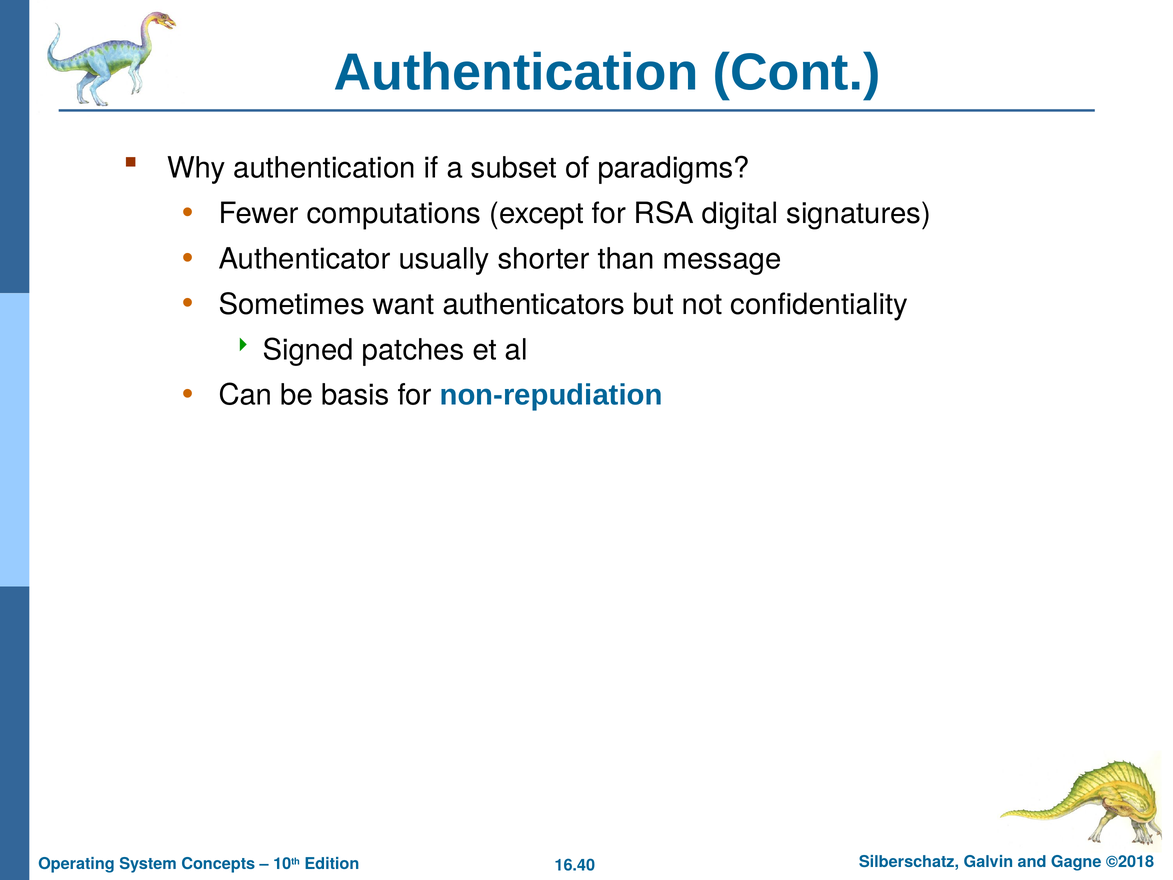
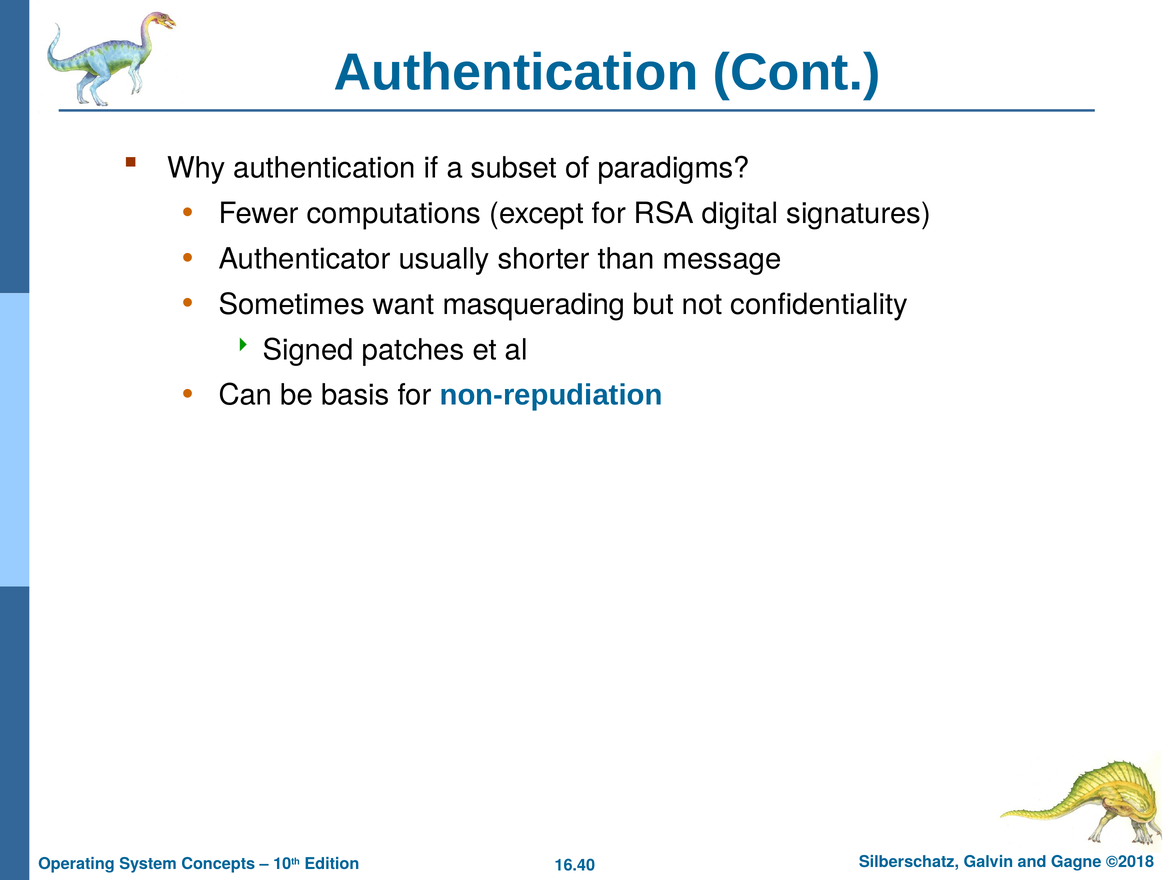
authenticators: authenticators -> masquerading (534, 304)
